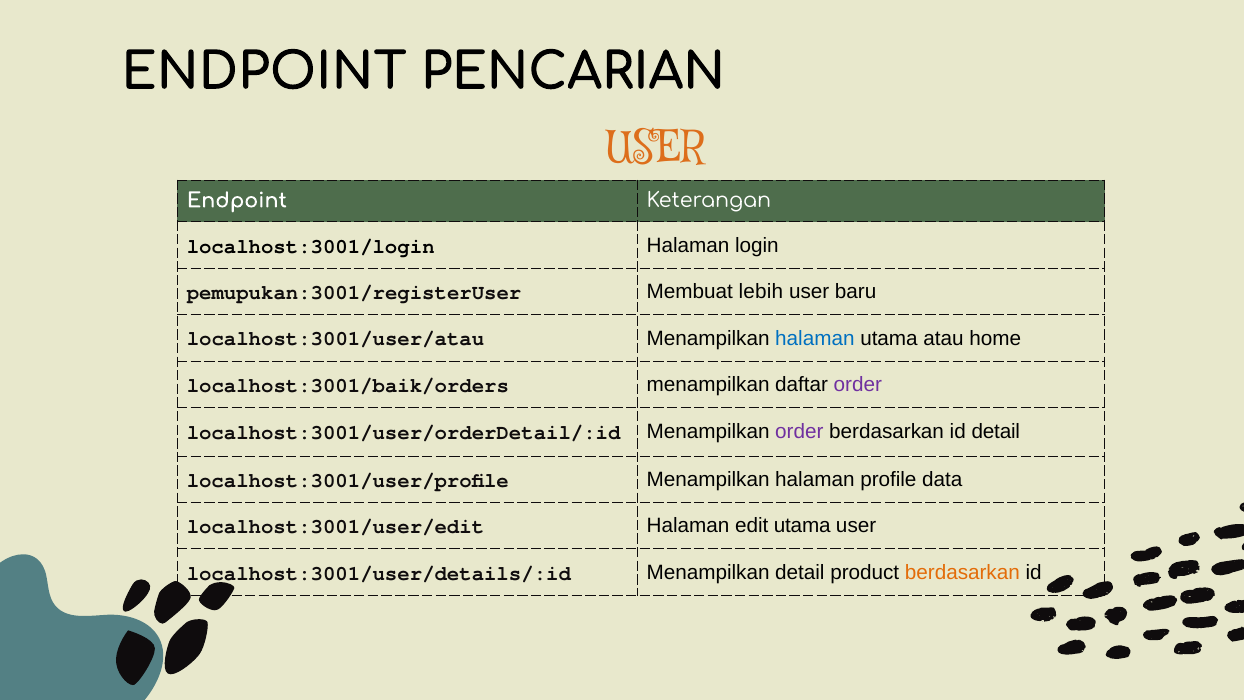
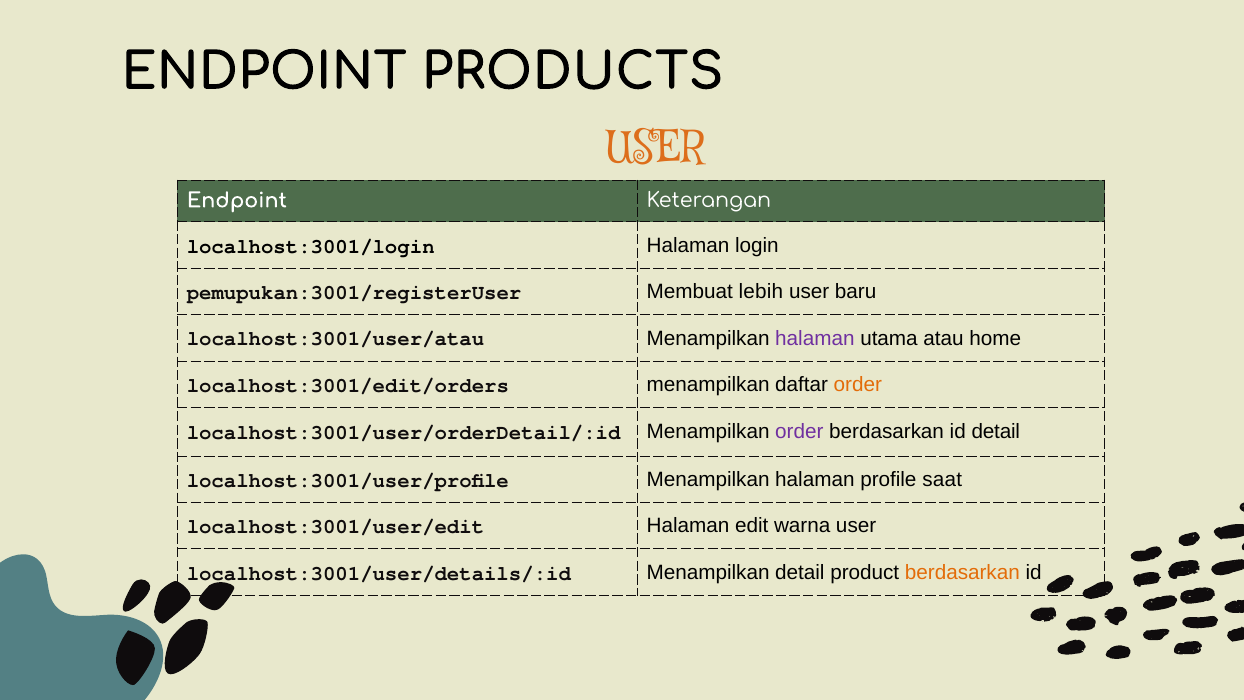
PENCARIAN: PENCARIAN -> PRODUCTS (573, 72)
halaman colour: blue -> purple (815, 338)
localhost:3001/baik/orders: localhost:3001/baik/orders -> localhost:3001/edit/orders (348, 385)
order colour: purple -> orange (858, 385)
data: data -> saat (942, 479)
edit utama: utama -> warna (802, 526)
